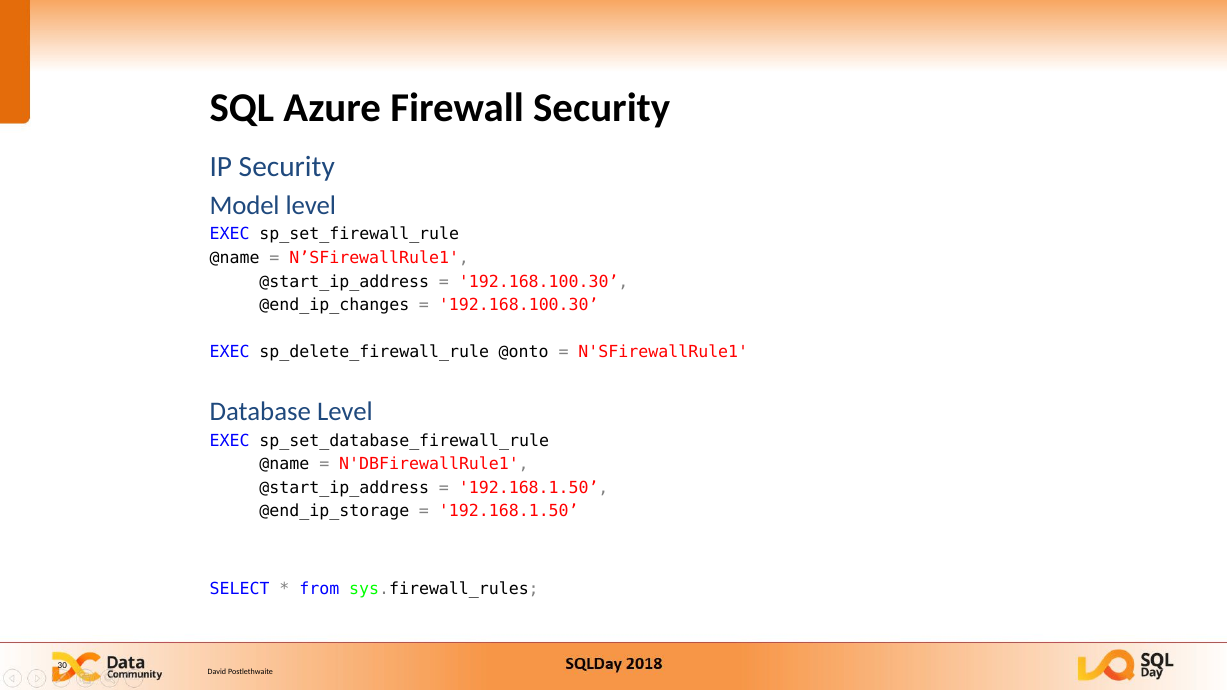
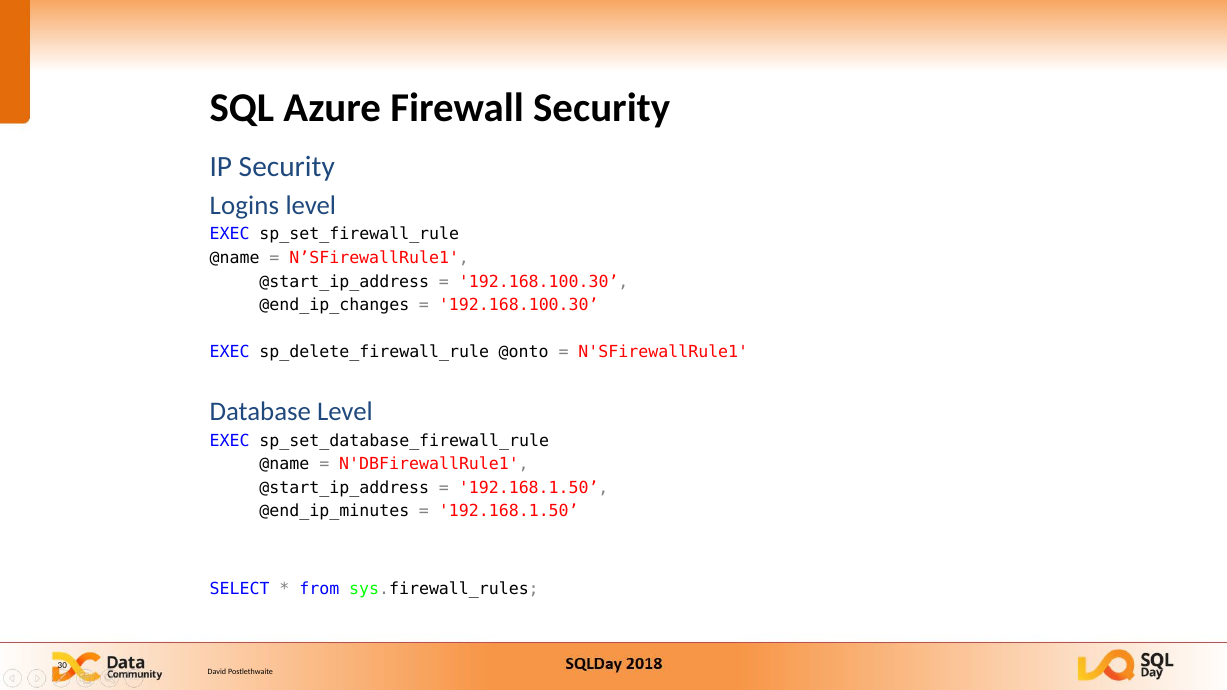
Model: Model -> Logins (244, 206)
@end_ip_storage: @end_ip_storage -> @end_ip_minutes (334, 511)
